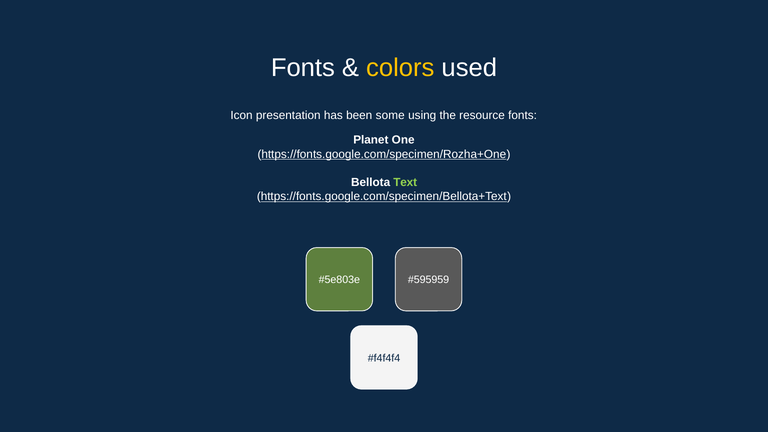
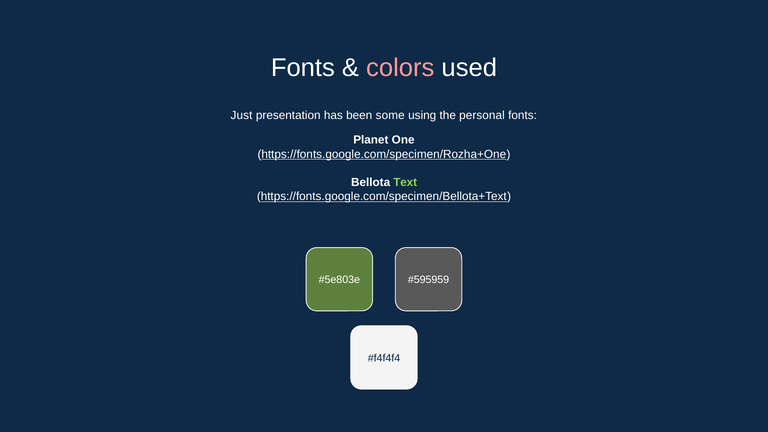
colors colour: yellow -> pink (400, 68)
Icon: Icon -> Just (241, 115)
resource: resource -> personal (482, 115)
